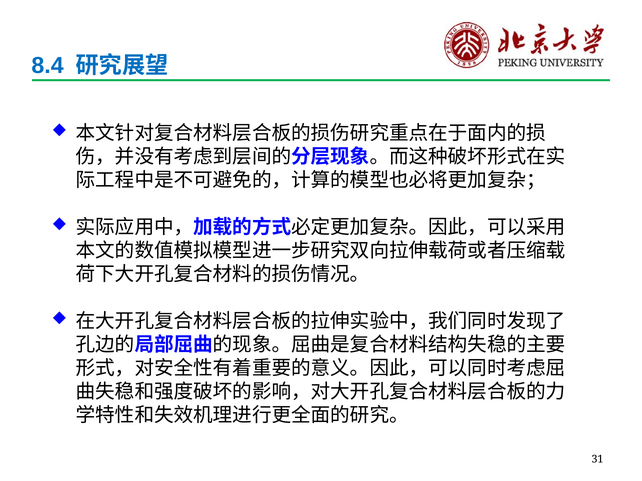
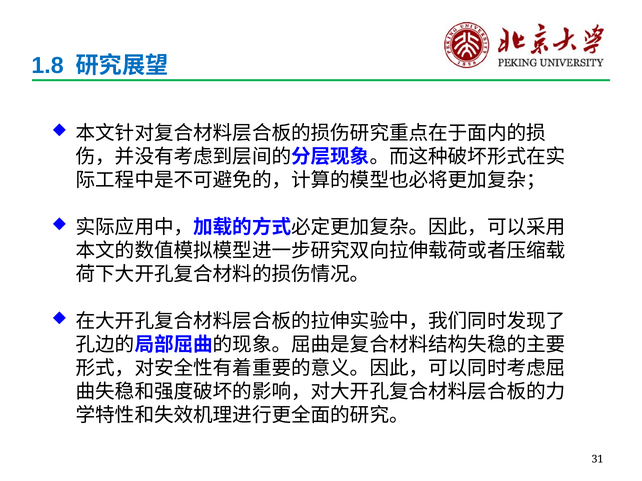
8.4: 8.4 -> 1.8 (48, 66)
